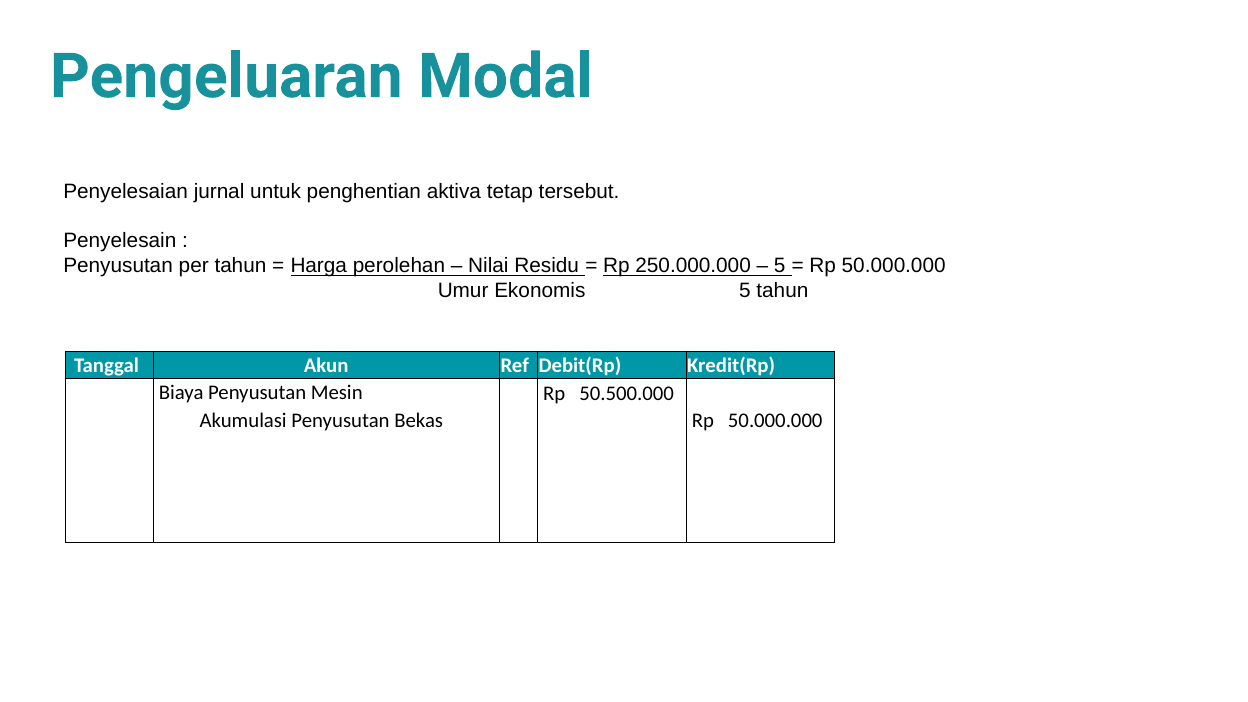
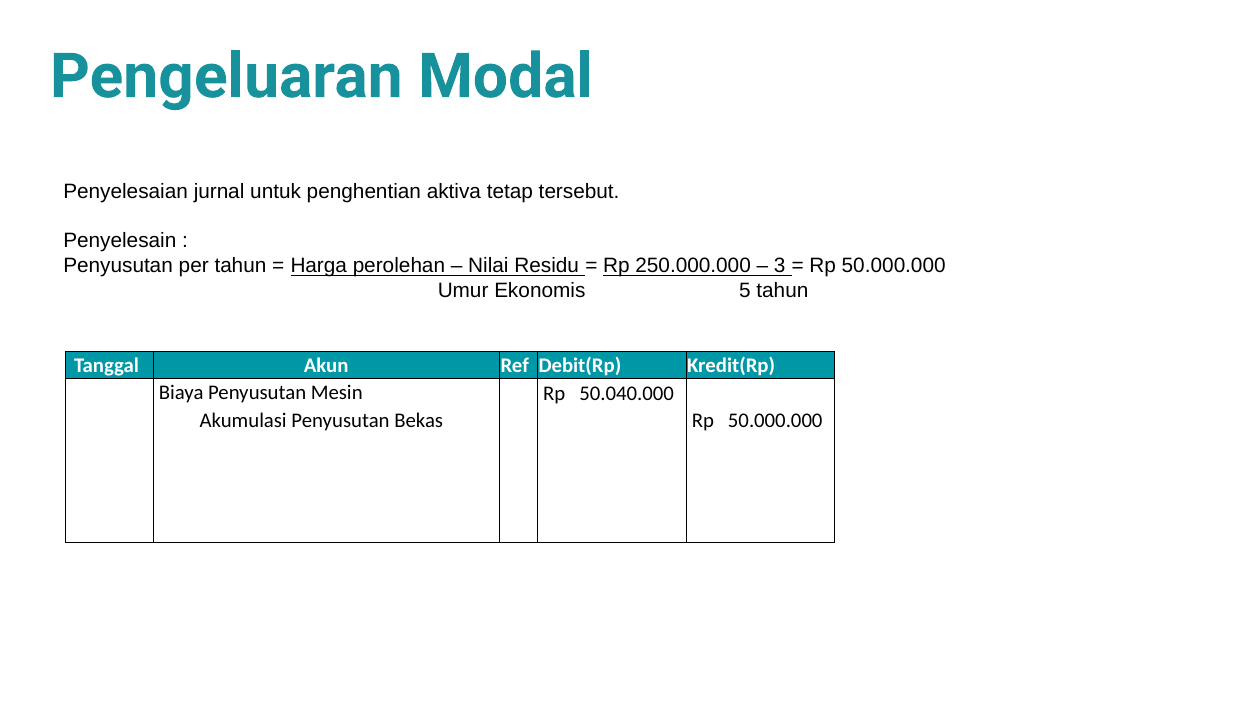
5: 5 -> 3 (780, 266)
50.500.000: 50.500.000 -> 50.040.000 (627, 393)
